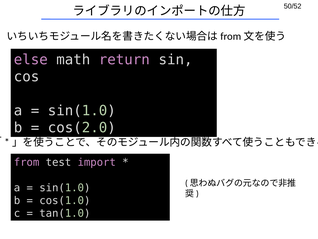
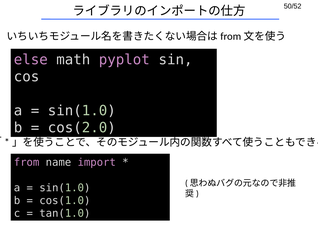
return: return -> pyplot (124, 60)
test: test -> name (58, 162)
